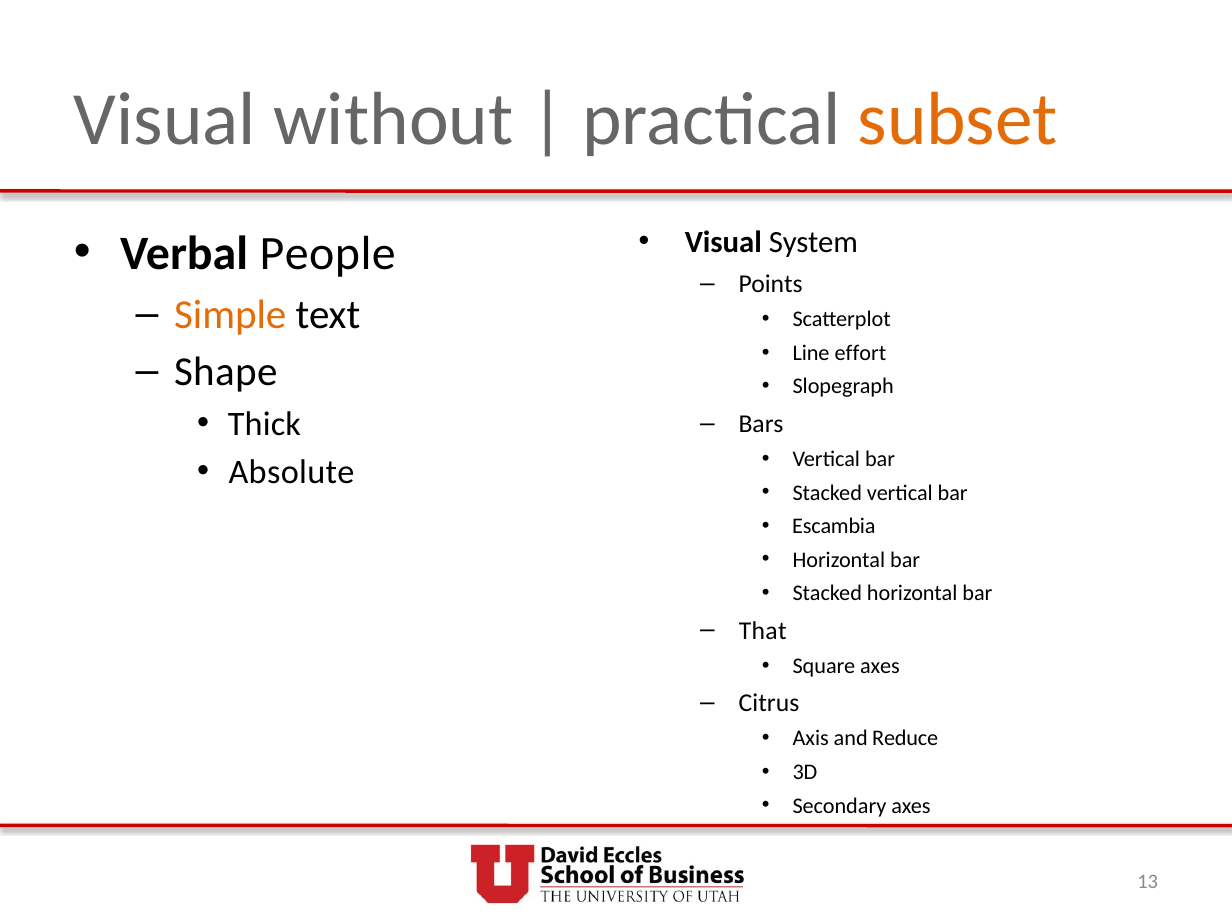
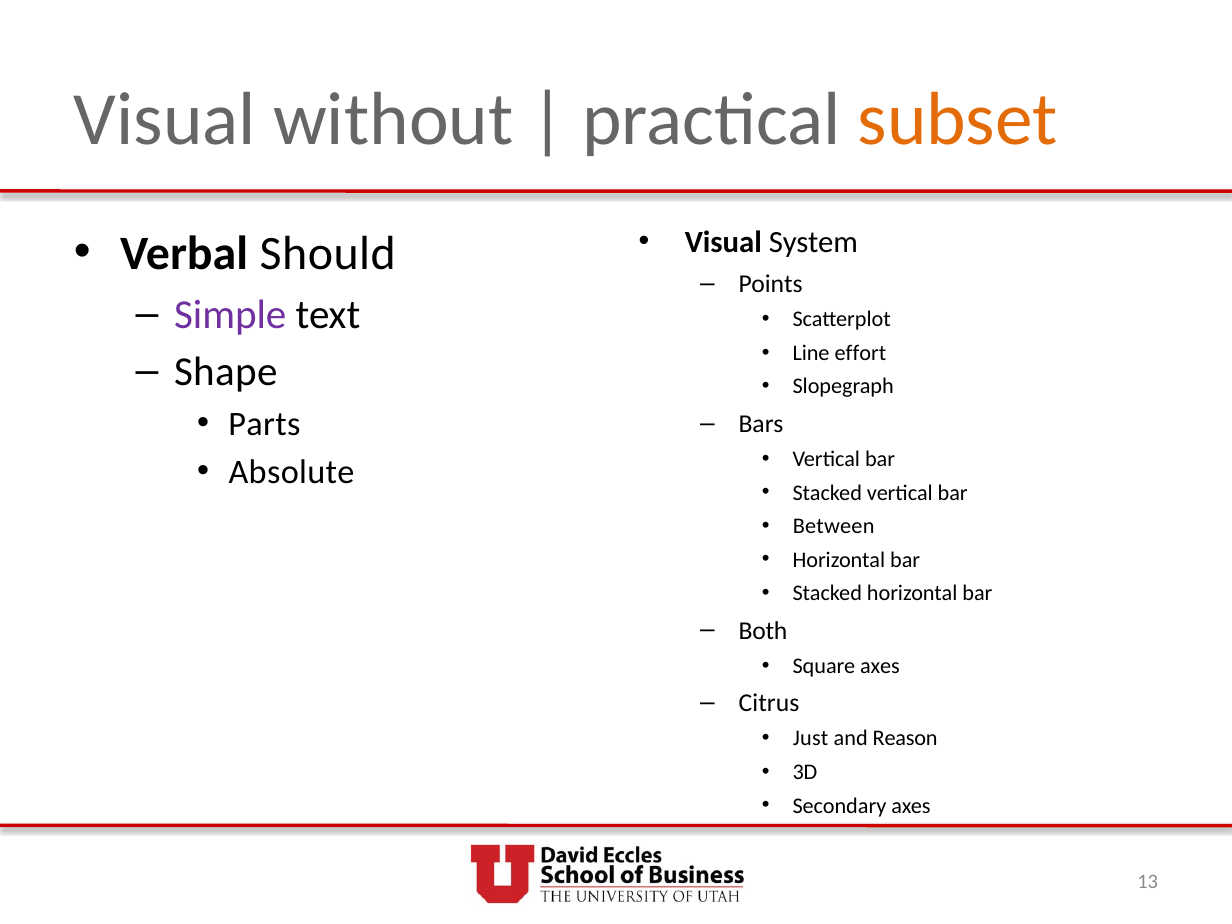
People: People -> Should (328, 254)
Simple colour: orange -> purple (230, 315)
Thick: Thick -> Parts (264, 424)
Escambia: Escambia -> Between (834, 526)
That: That -> Both (763, 631)
Axis: Axis -> Just (811, 739)
Reduce: Reduce -> Reason (905, 739)
